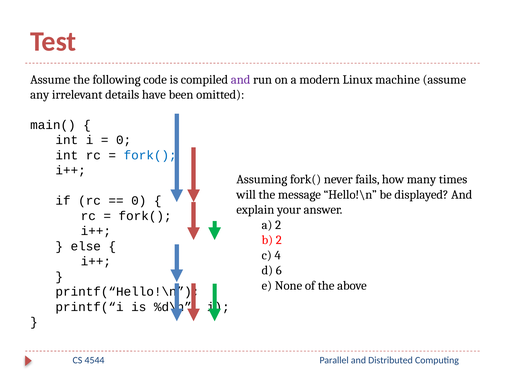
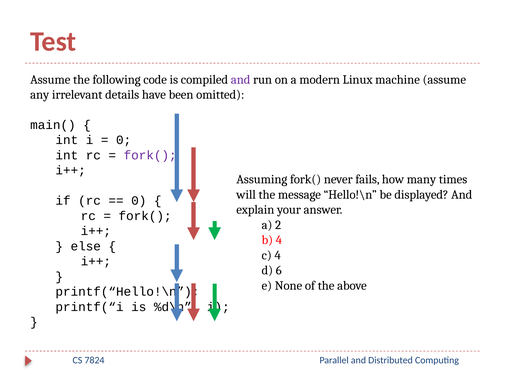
fork( colour: blue -> purple (150, 155)
b 2: 2 -> 4 (279, 240)
4544: 4544 -> 7824 (94, 360)
